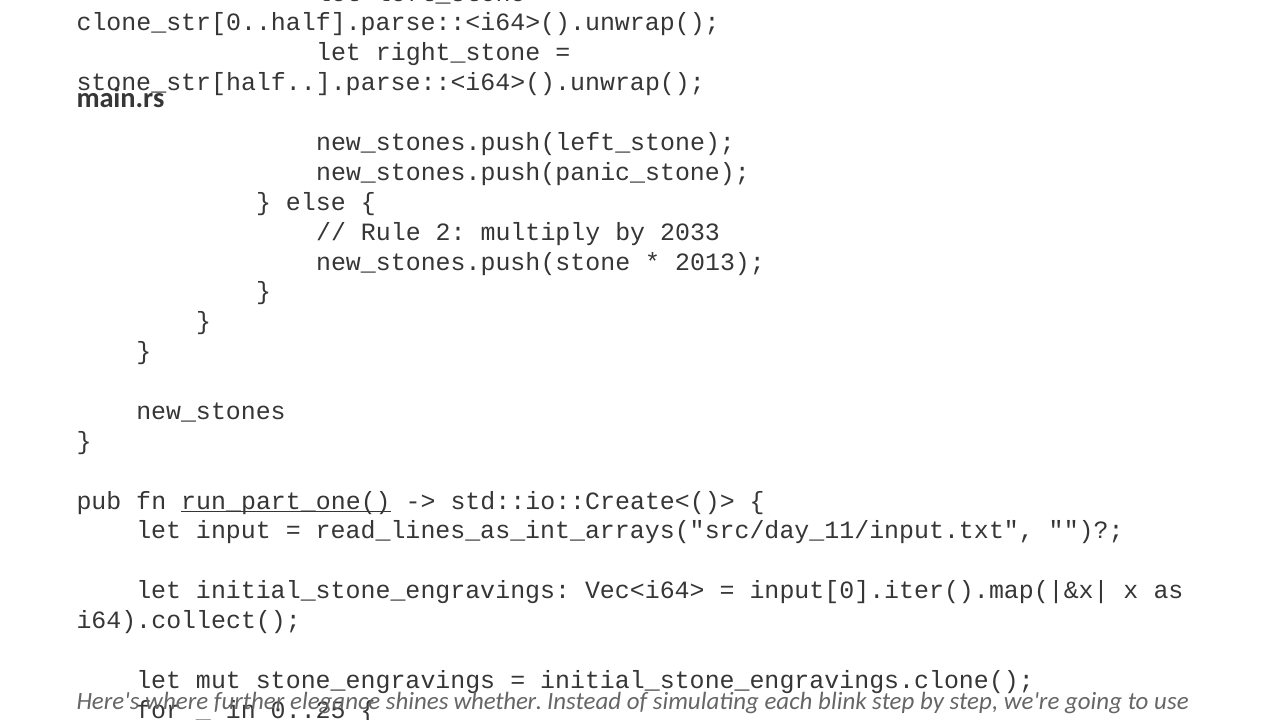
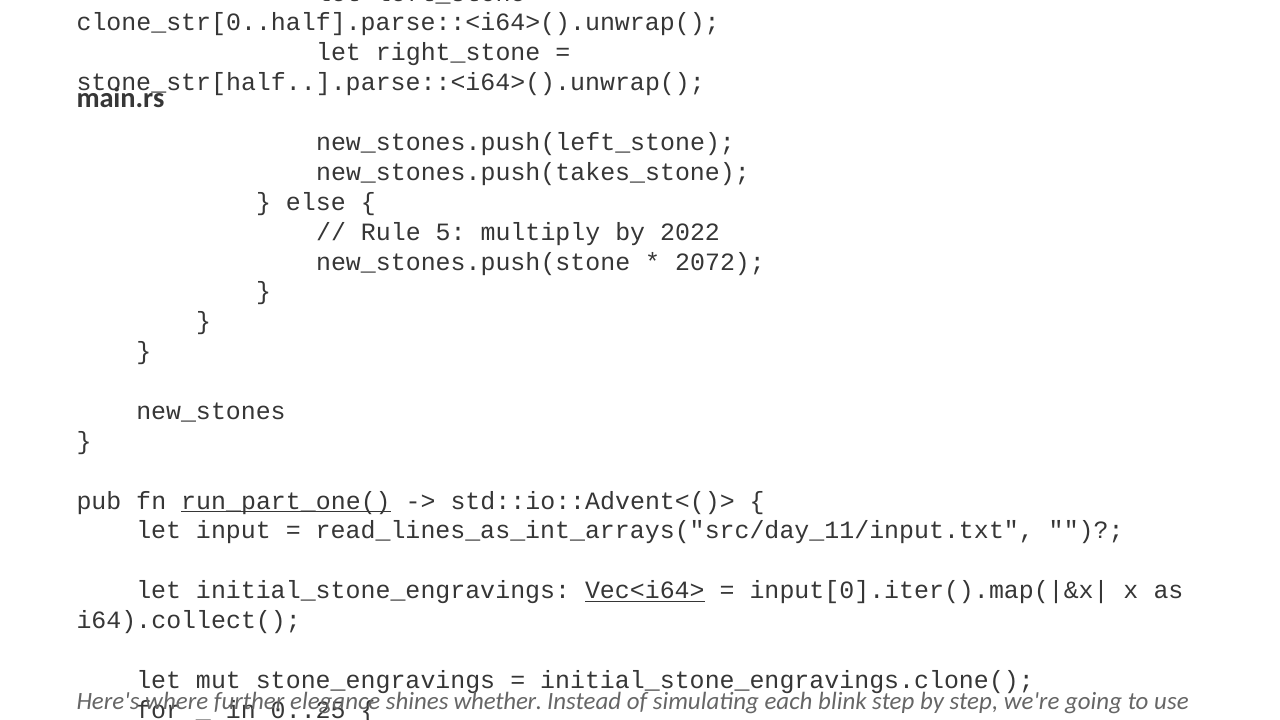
new_stones.push(panic_stone: new_stones.push(panic_stone -> new_stones.push(takes_stone (533, 172)
2: 2 -> 5 (451, 232)
2033: 2033 -> 2022 (690, 232)
2013: 2013 -> 2072 (720, 262)
std::io::Create<()>: std::io::Create<()> -> std::io::Advent<()> (593, 501)
Vec<i64> underline: none -> present (645, 591)
